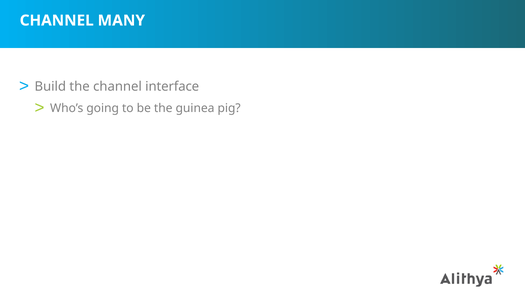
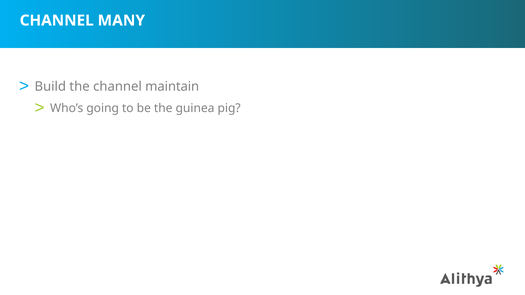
interface: interface -> maintain (172, 87)
